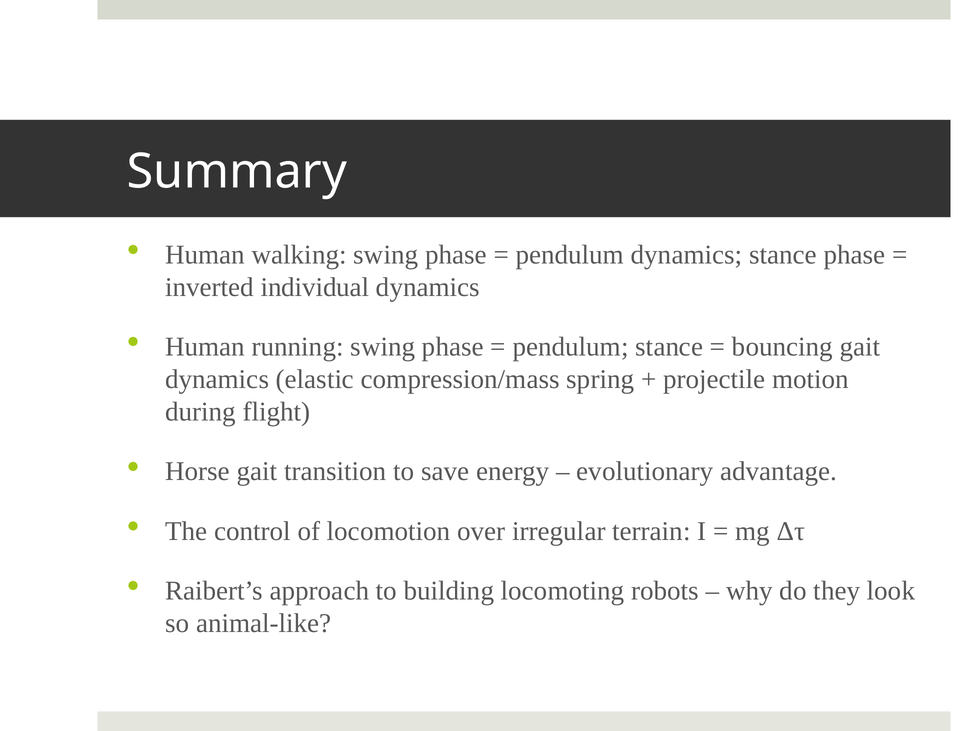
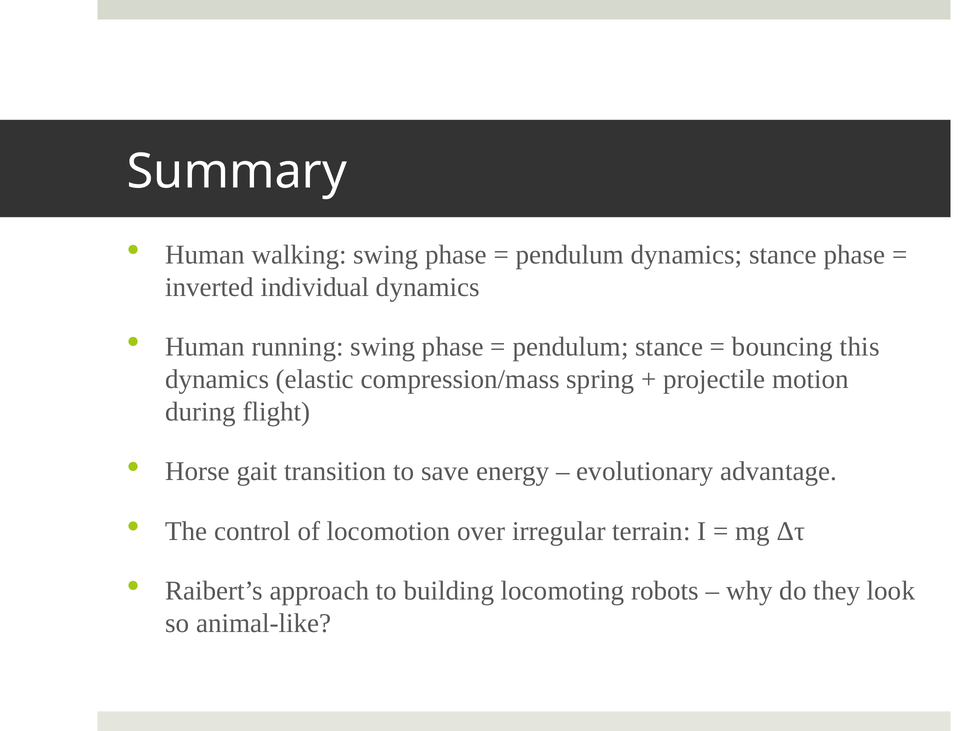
bouncing gait: gait -> this (860, 347)
